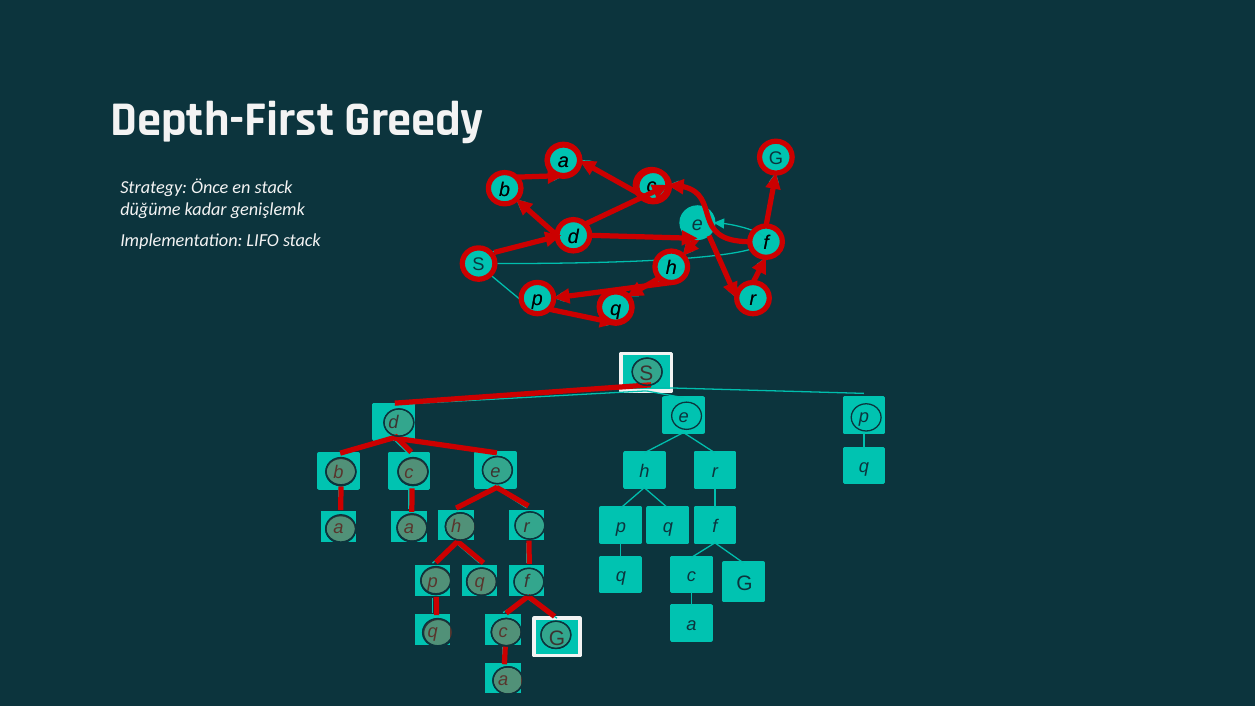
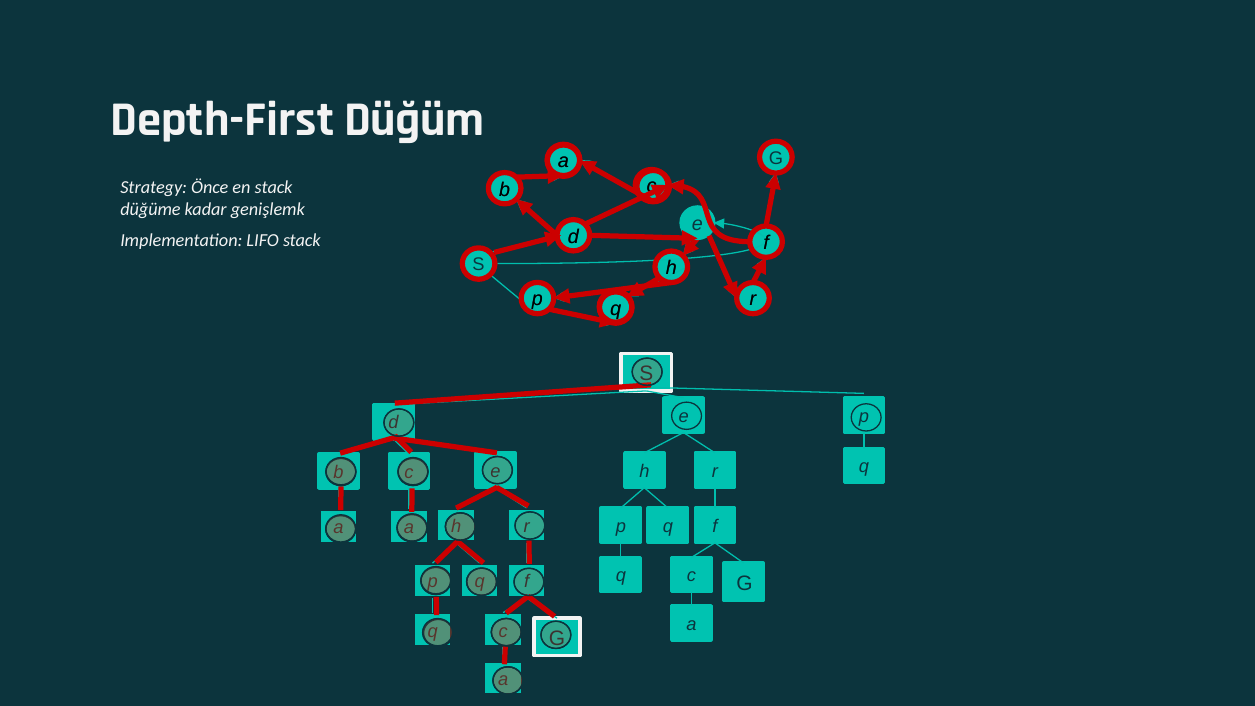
Greedy: Greedy -> Düğüm (414, 119)
